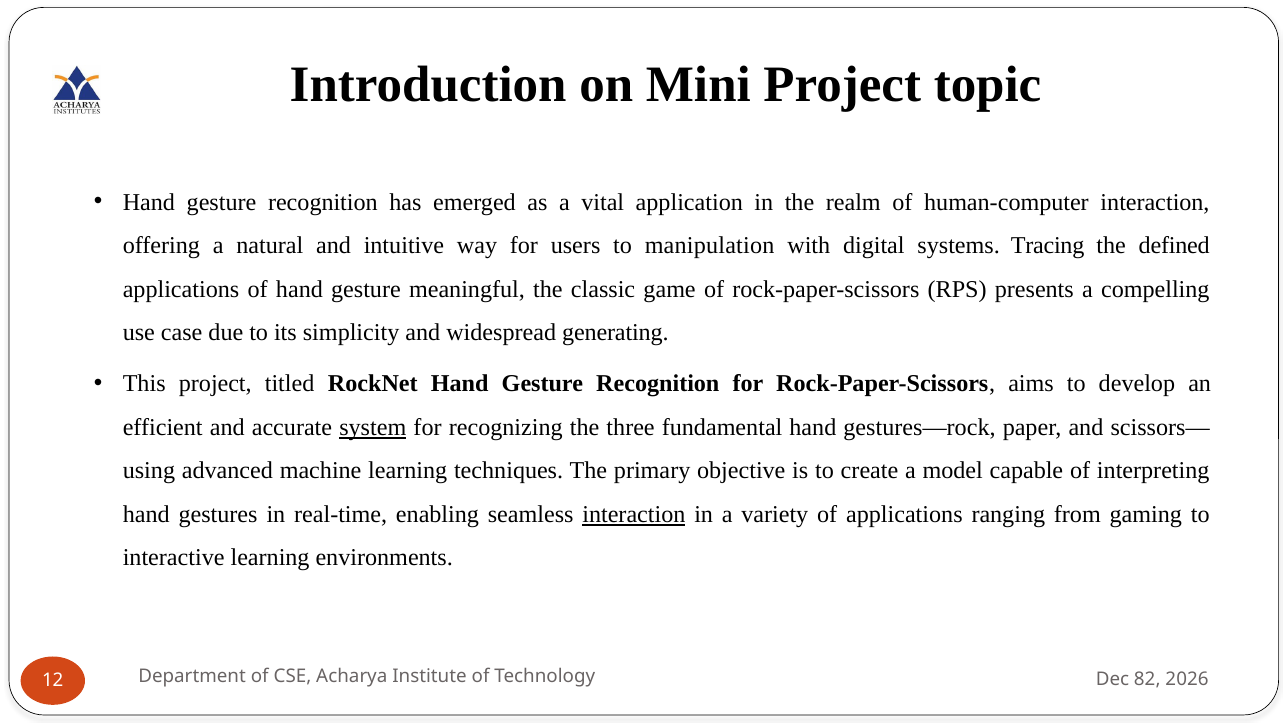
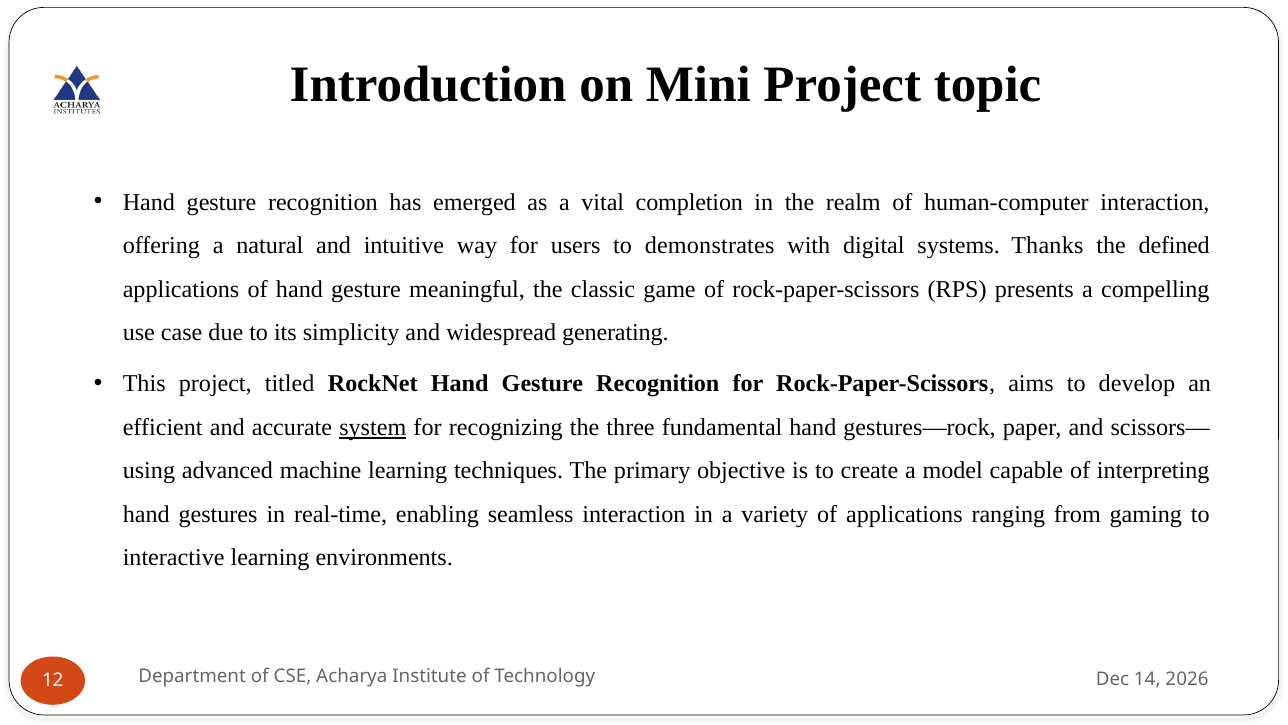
application: application -> completion (689, 202)
manipulation: manipulation -> demonstrates (710, 245)
Tracing: Tracing -> Thanks (1047, 245)
interaction underline: present -> none (634, 514)
82: 82 -> 14 (1147, 679)
